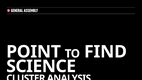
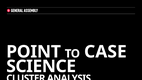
FIND: FIND -> CASE (105, 52)
